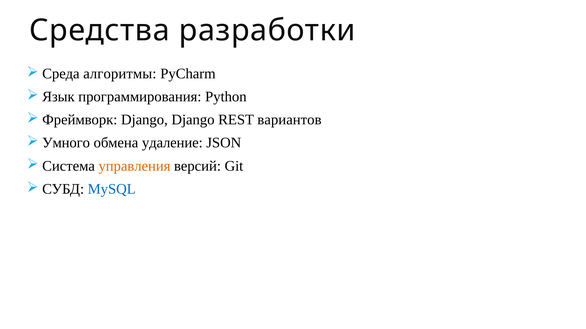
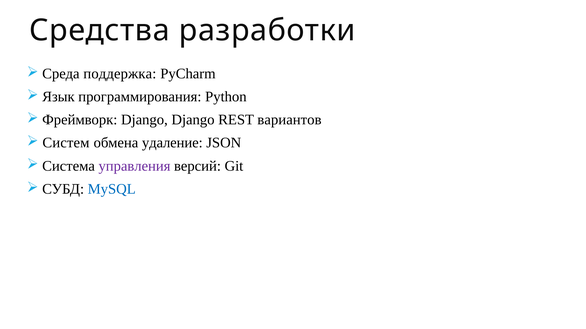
алгоритмы: алгоритмы -> поддержка (120, 74)
Умного: Умного -> Систем (66, 143)
управления colour: orange -> purple (134, 166)
